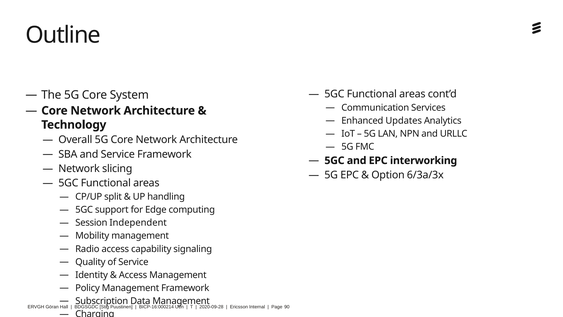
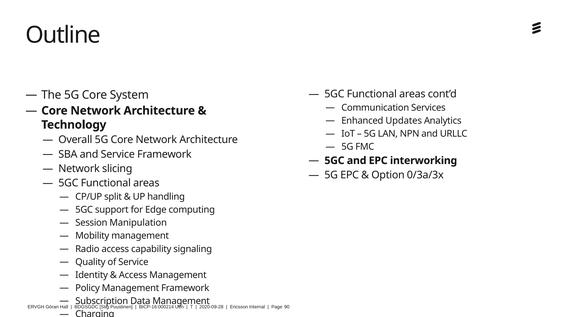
6/3a/3x: 6/3a/3x -> 0/3a/3x (425, 175)
Independent: Independent -> Manipulation (138, 223)
